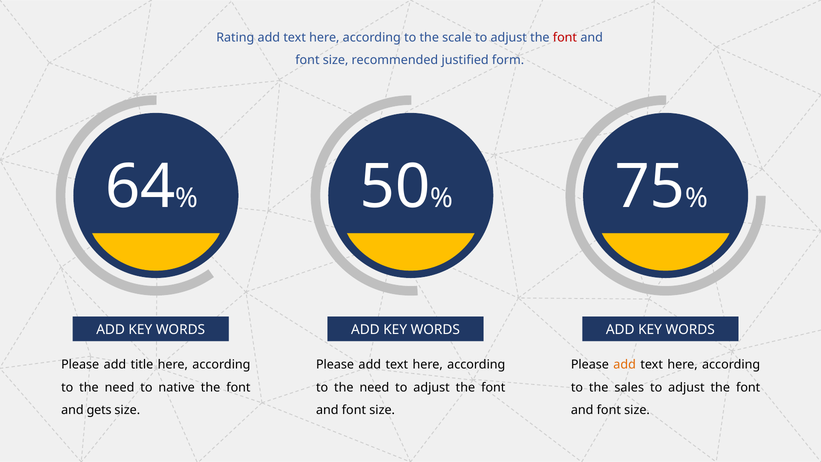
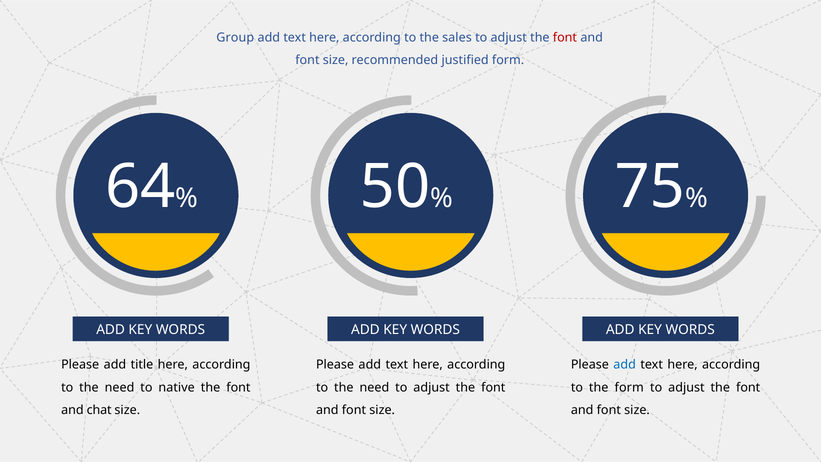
Rating: Rating -> Group (235, 38)
scale: scale -> sales (457, 38)
add colour: orange -> blue (625, 365)
the sales: sales -> form (629, 387)
gets: gets -> chat (99, 410)
